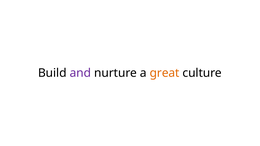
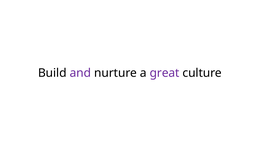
great colour: orange -> purple (165, 73)
